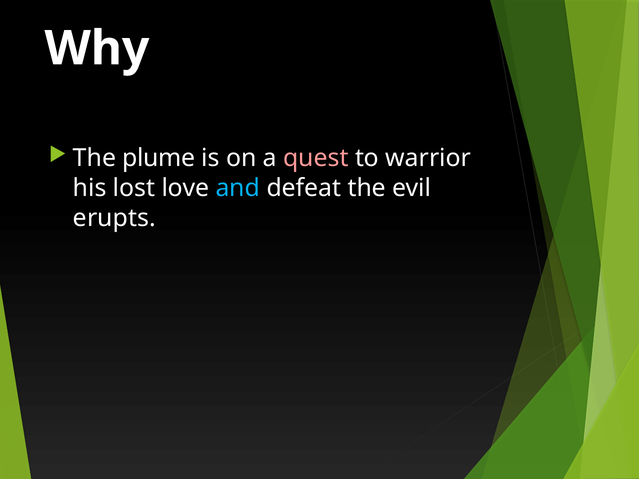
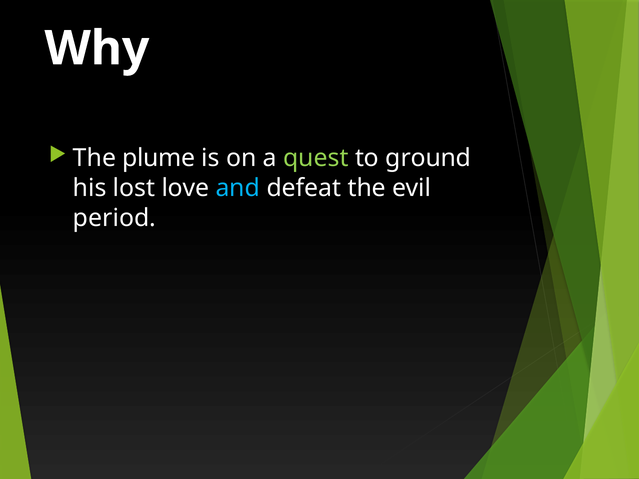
quest colour: pink -> light green (316, 158)
warrior: warrior -> ground (428, 158)
erupts: erupts -> period (115, 218)
